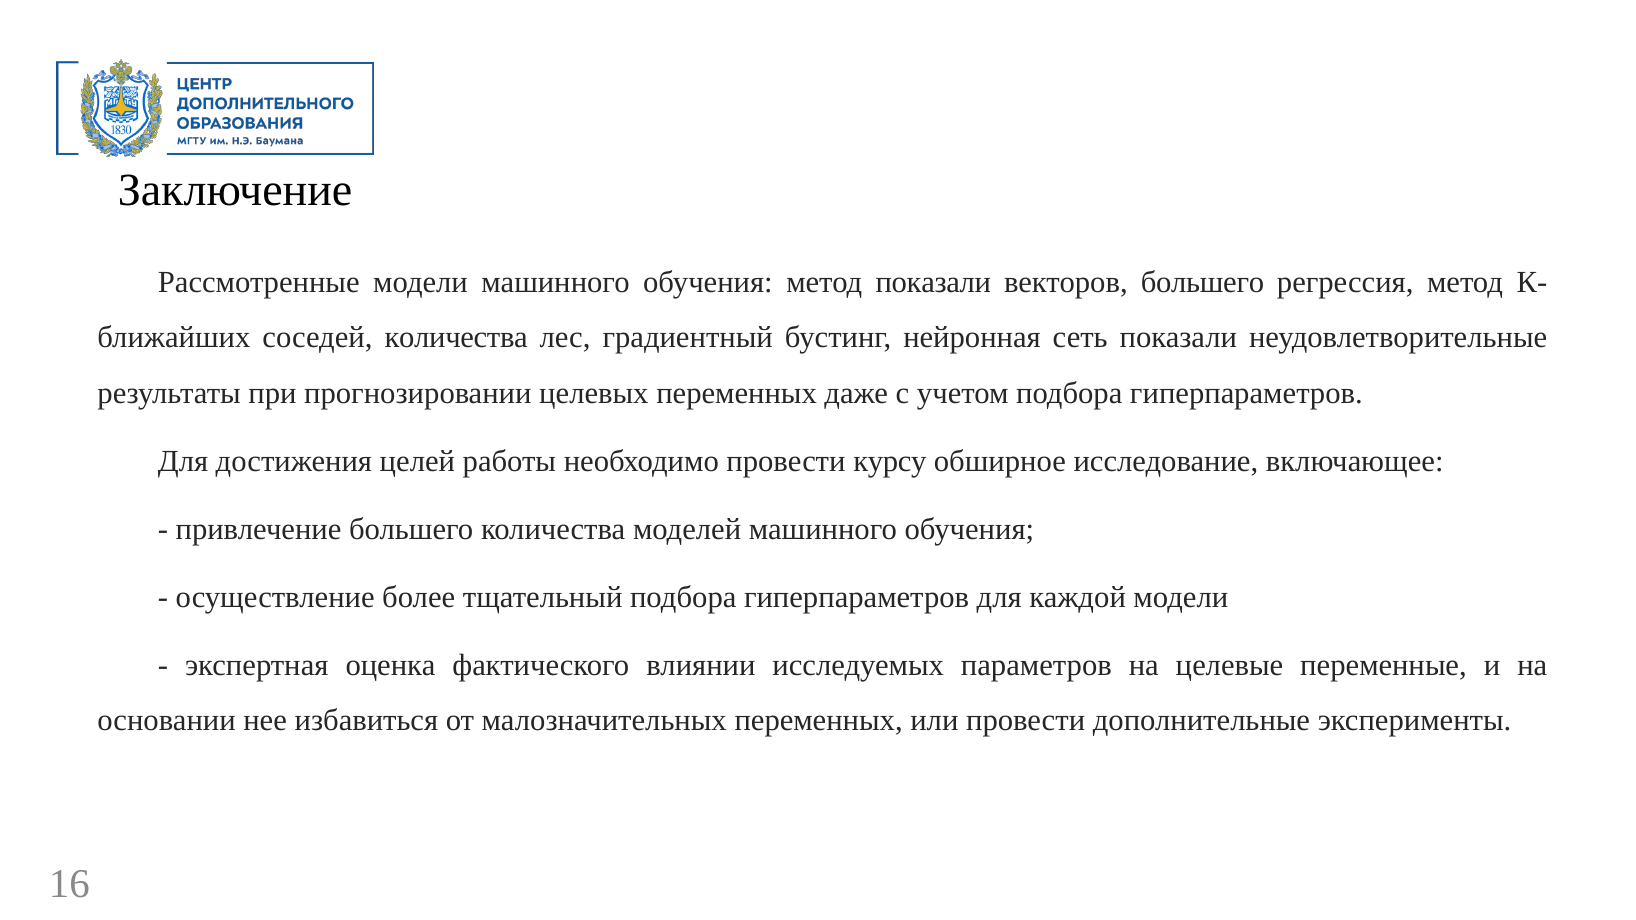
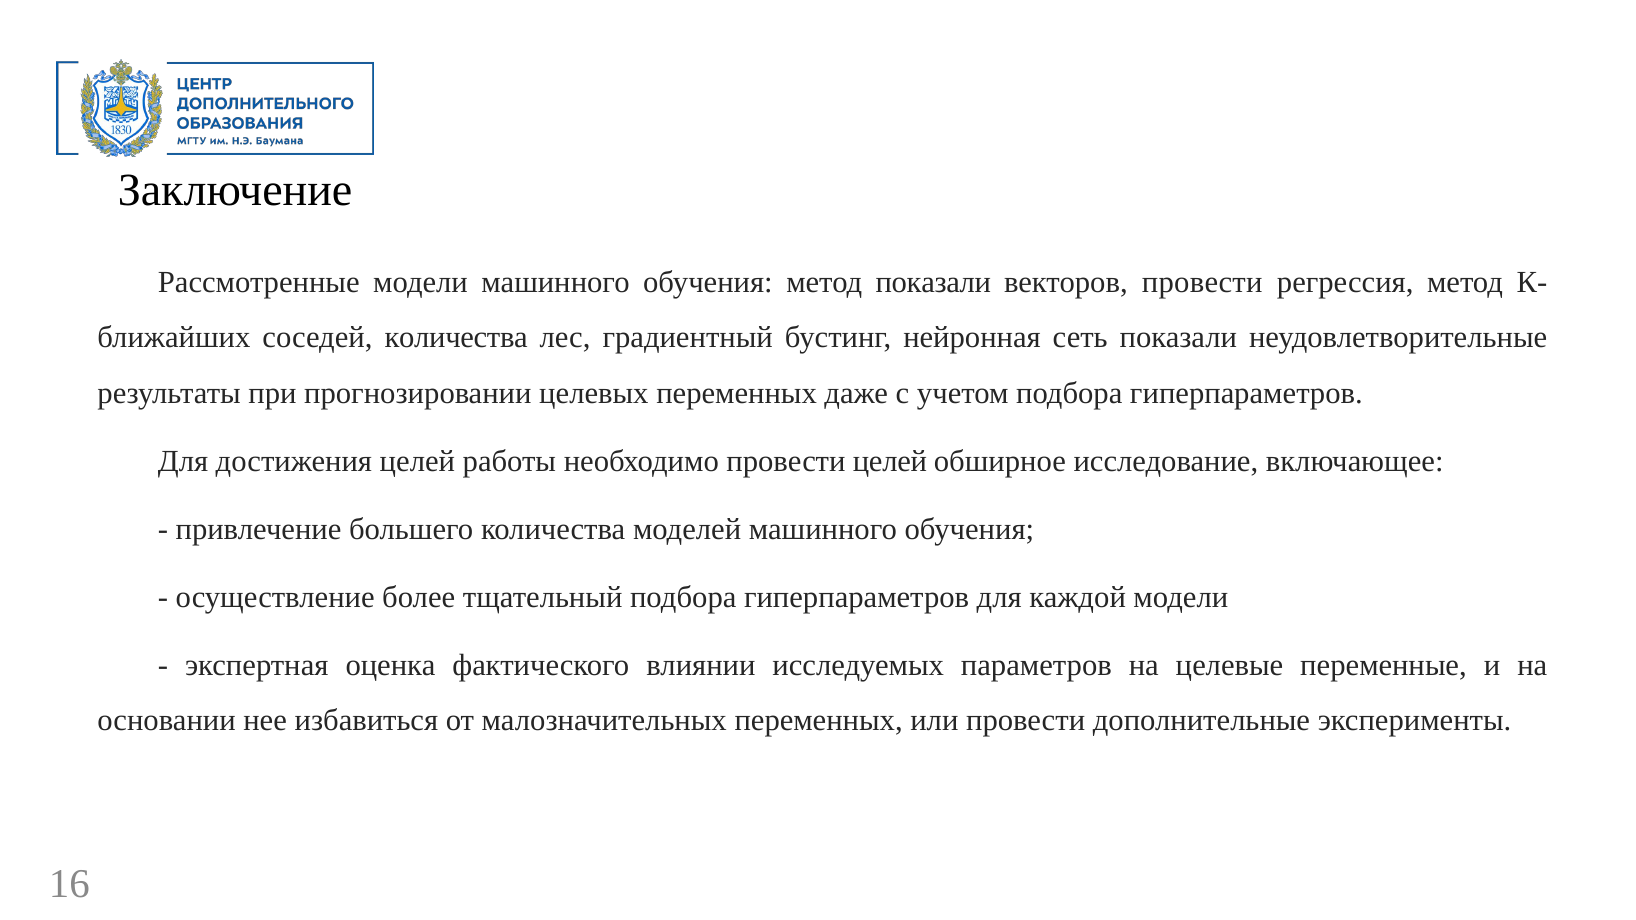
векторов большего: большего -> провести (1202, 283)
провести курсу: курсу -> целей (890, 461)
